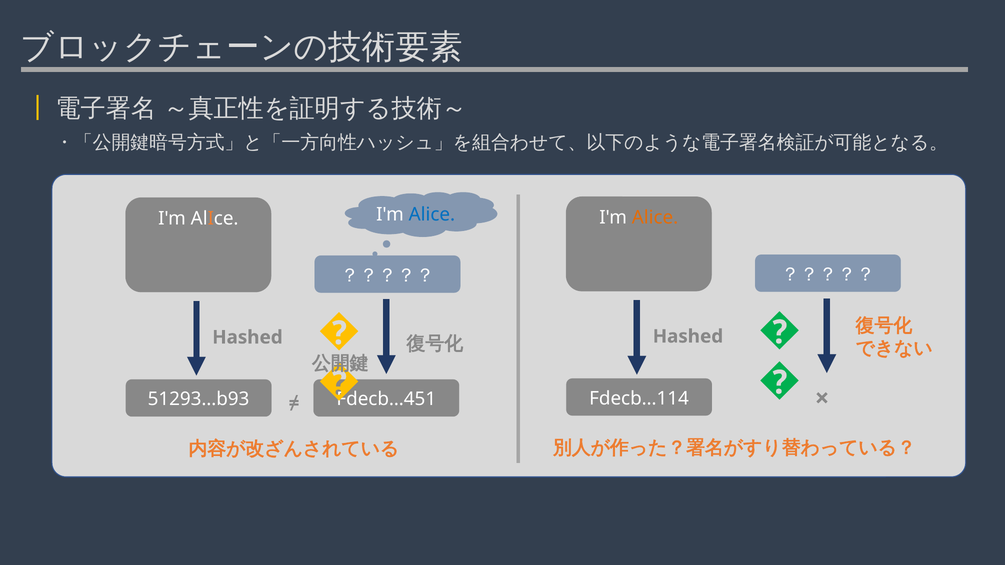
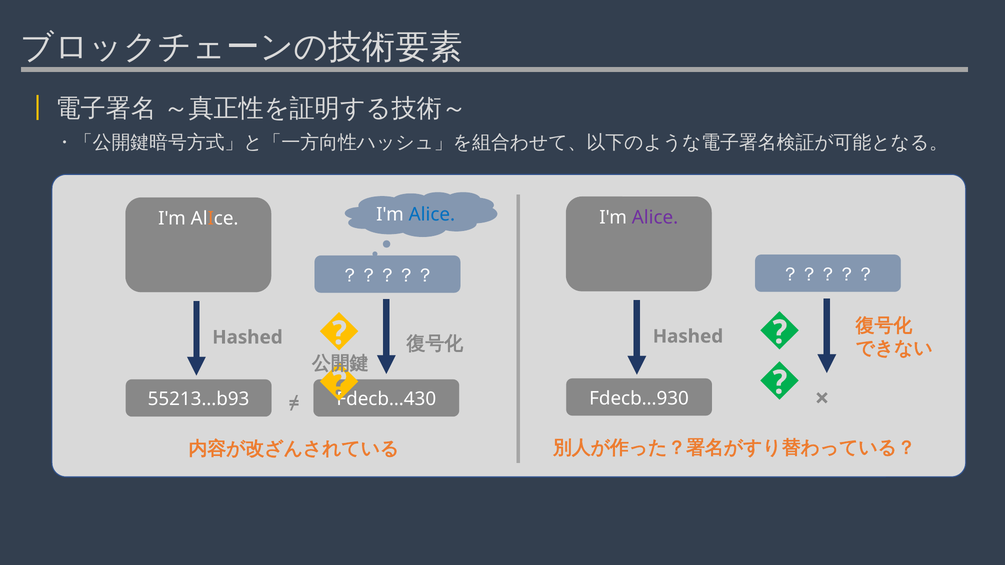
Alice colour: orange -> purple (655, 218)
Fdecb…114: Fdecb…114 -> Fdecb…930 (639, 399)
51293…b93: 51293…b93 -> 55213…b93 (199, 399)
Fdecb…451: Fdecb…451 -> Fdecb…430 (386, 399)
